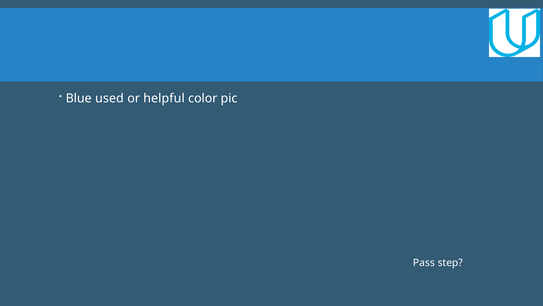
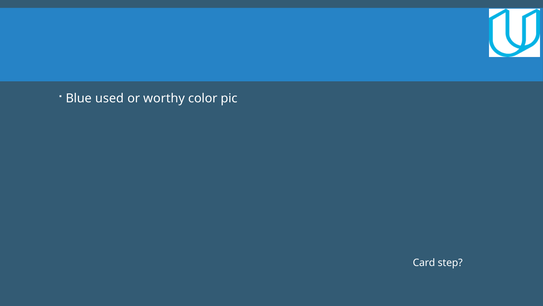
helpful: helpful -> worthy (164, 98)
Pass: Pass -> Card (424, 262)
